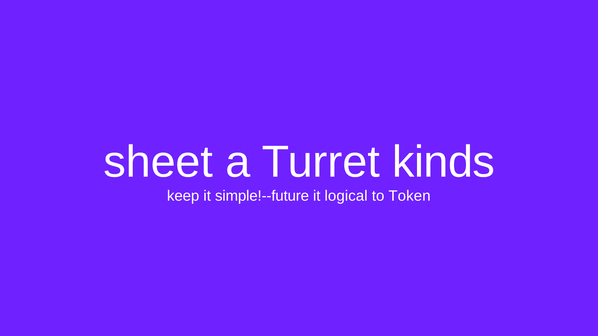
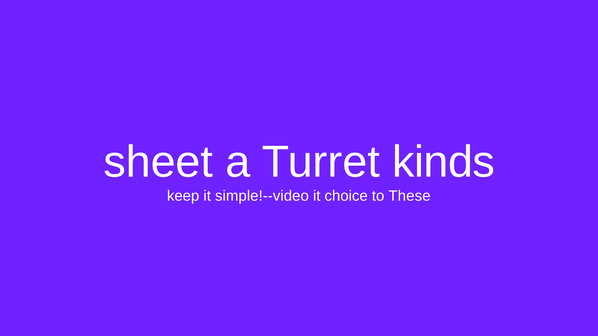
simple!--future: simple!--future -> simple!--video (262, 196)
logical: logical -> choice (346, 196)
Token: Token -> These (410, 196)
